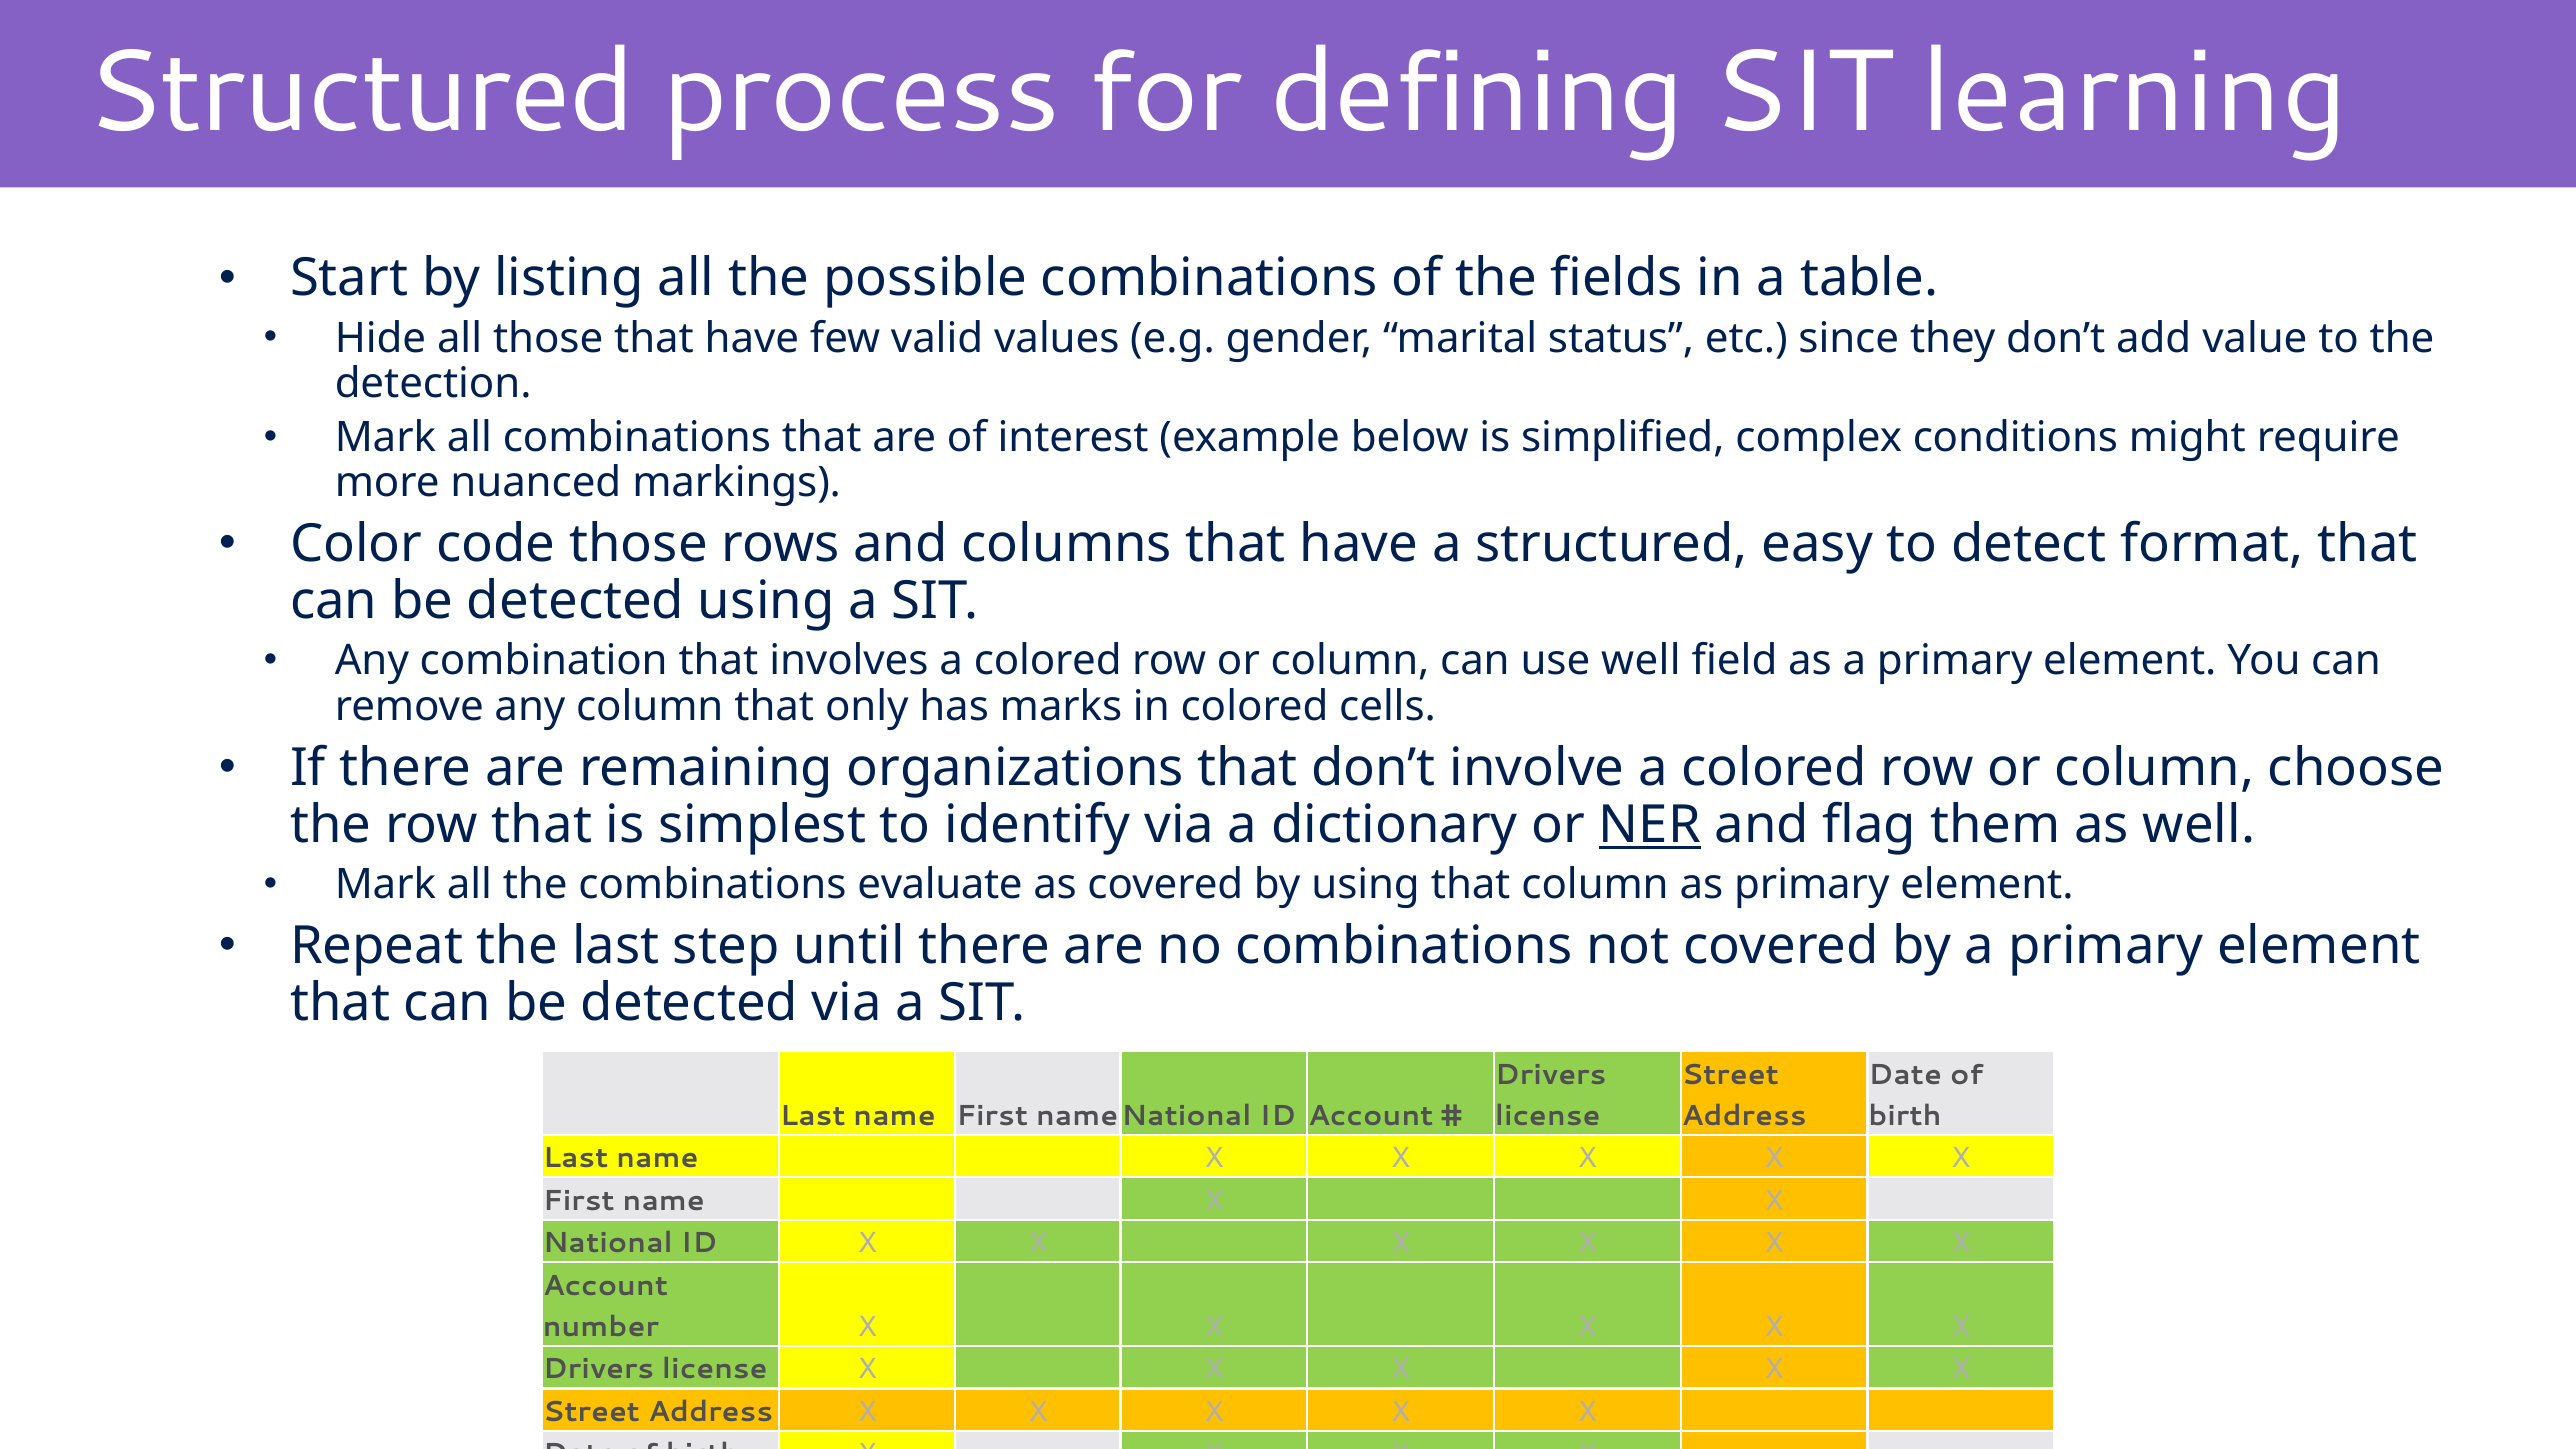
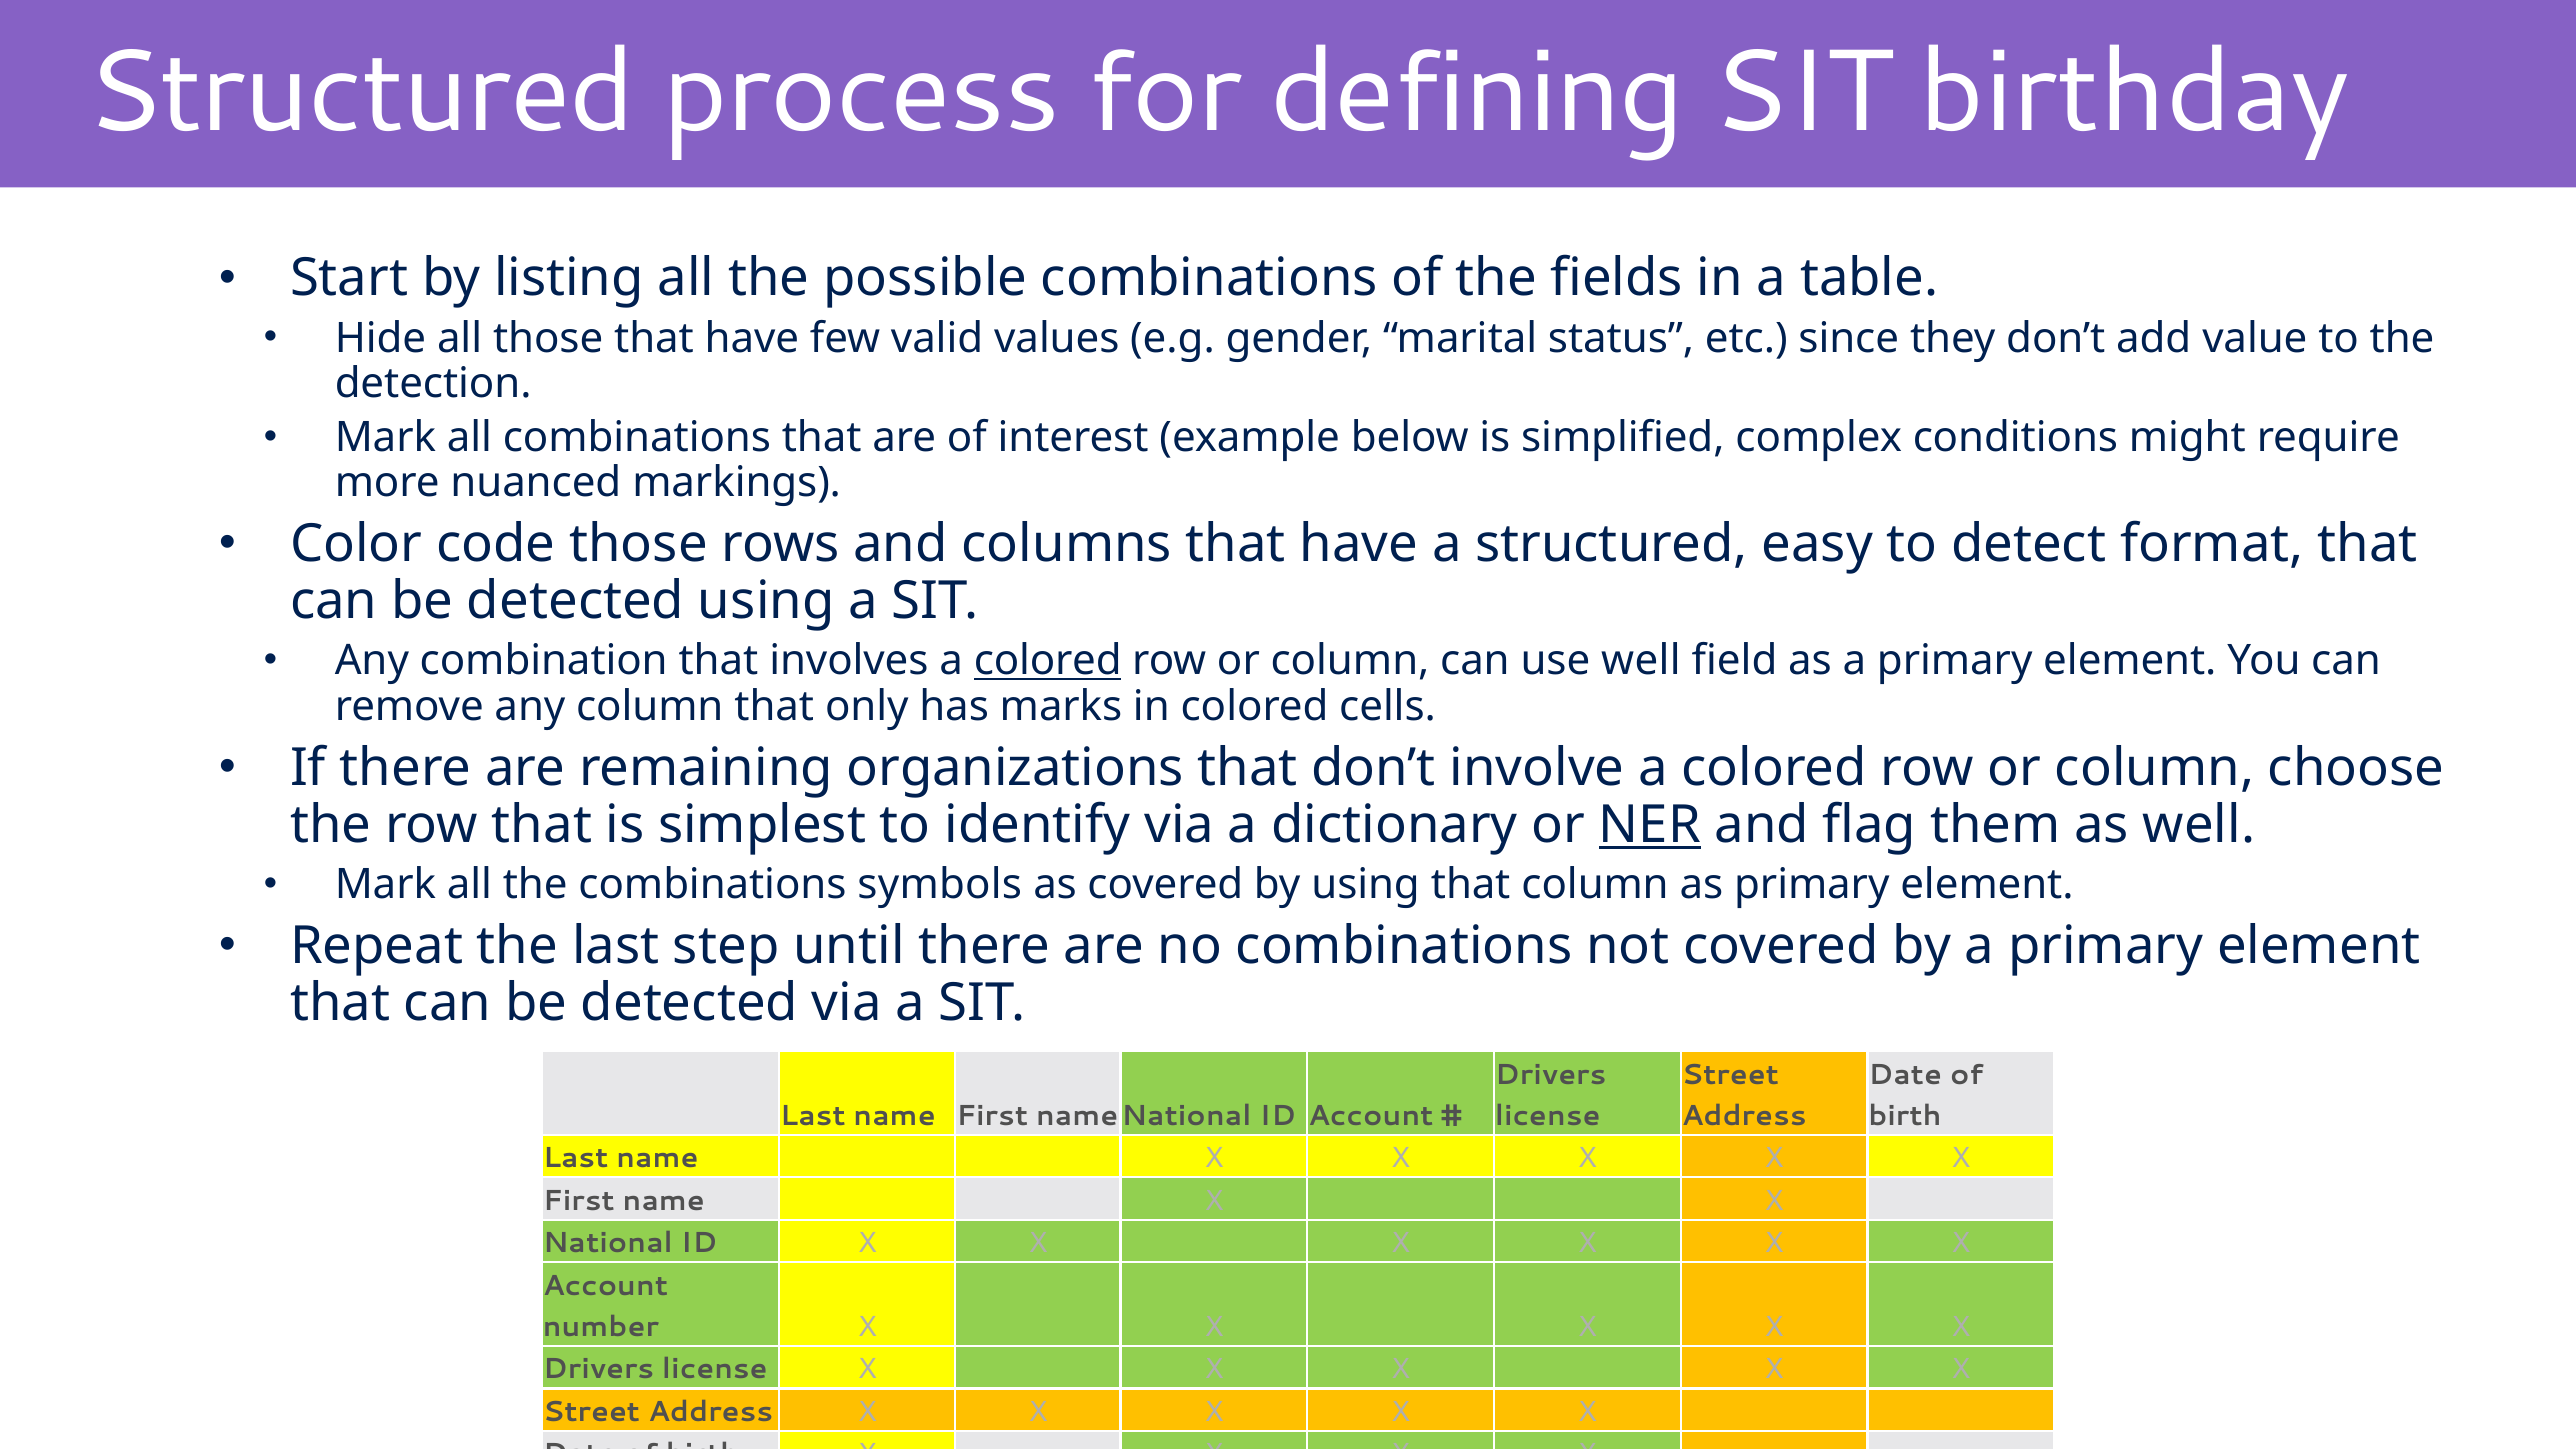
learning: learning -> birthday (2135, 92)
colored underline: none -> present (1048, 661)
evaluate: evaluate -> symbols (940, 884)
